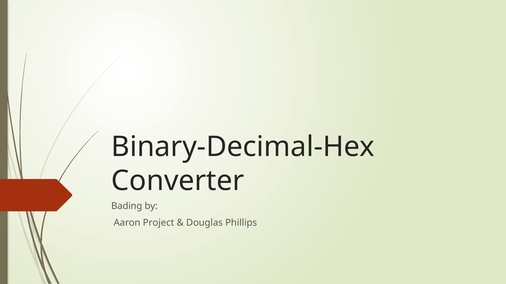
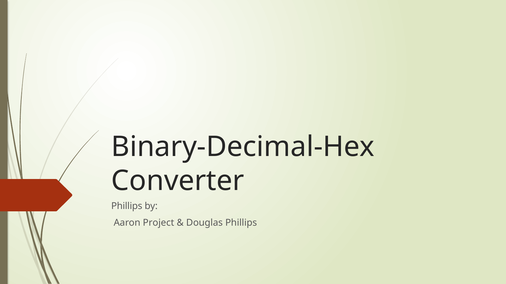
Bading: Bading -> Phillips (127, 207)
